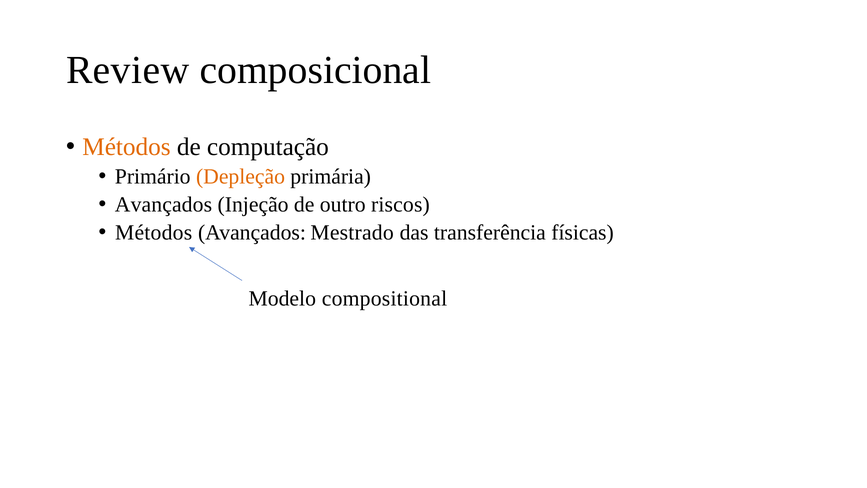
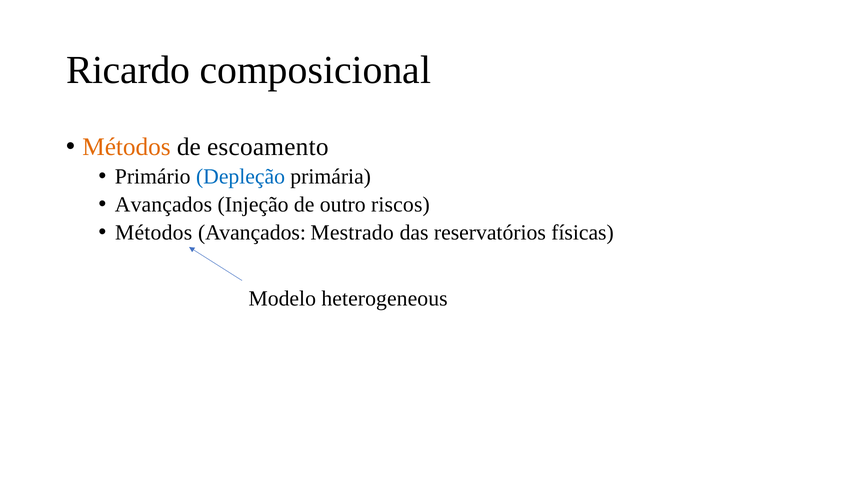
Review: Review -> Ricardo (128, 70)
computação: computação -> escoamento (268, 147)
Depleção colour: orange -> blue (240, 176)
transferência: transferência -> reservatórios (490, 232)
compositional: compositional -> heterogeneous (385, 298)
